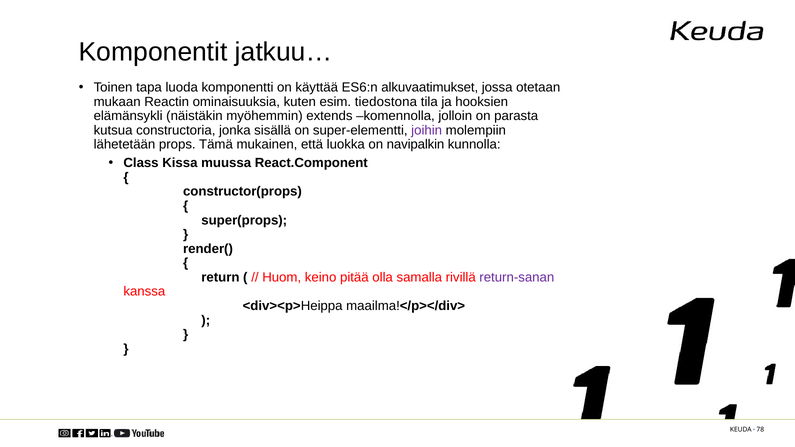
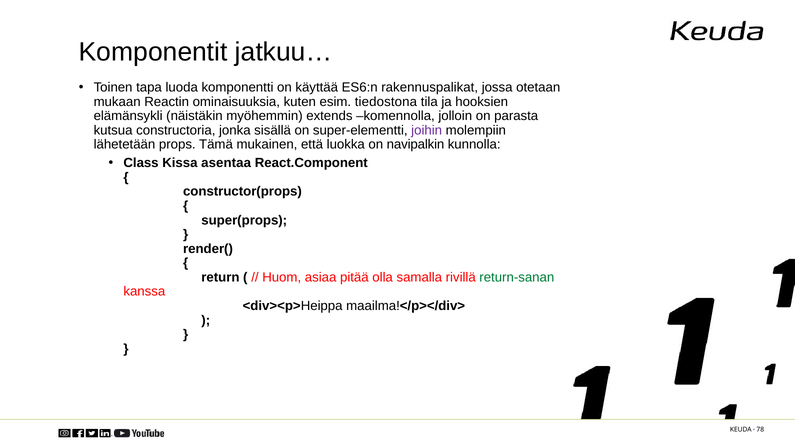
alkuvaatimukset: alkuvaatimukset -> rakennuspalikat (430, 87)
muussa: muussa -> asentaa (226, 163)
keino: keino -> asiaa (321, 277)
return-sanan colour: purple -> green (517, 277)
